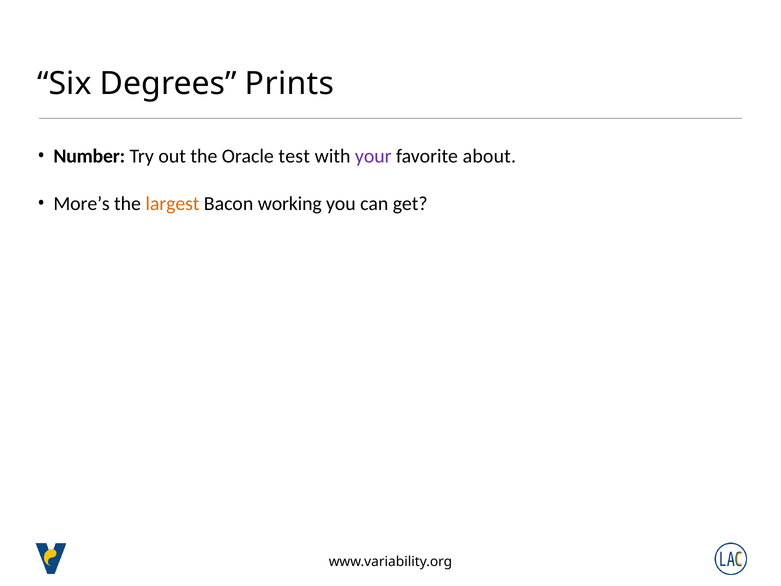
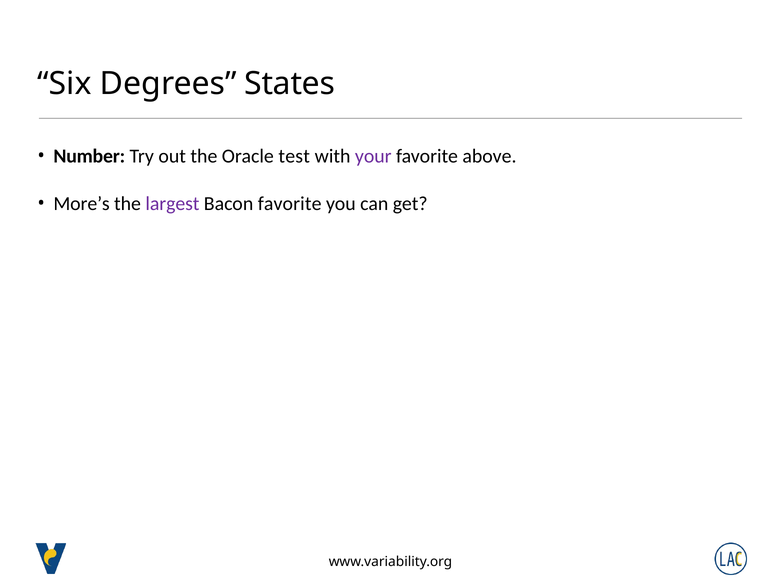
Prints: Prints -> States (290, 84)
about: about -> above (489, 156)
largest colour: orange -> purple (172, 203)
Bacon working: working -> favorite (290, 203)
